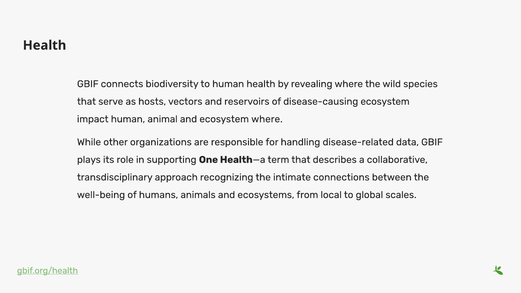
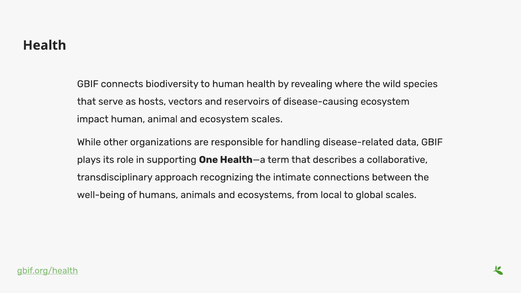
ecosystem where: where -> scales (267, 119)
